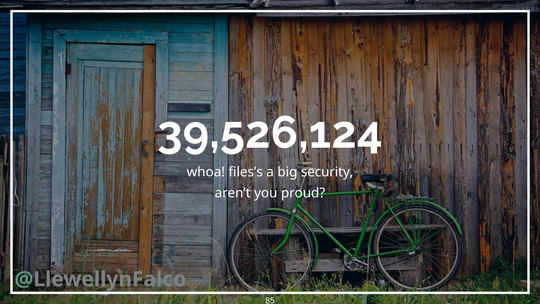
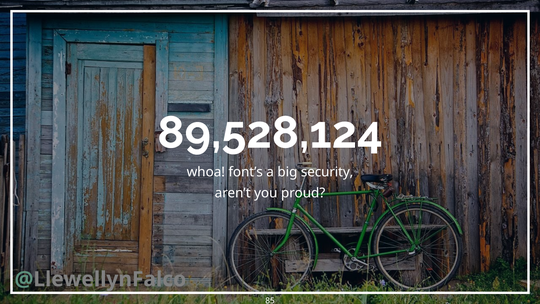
39,526,124: 39,526,124 -> 89,528,124 (270, 133)
files’s: files’s -> font’s (246, 172)
